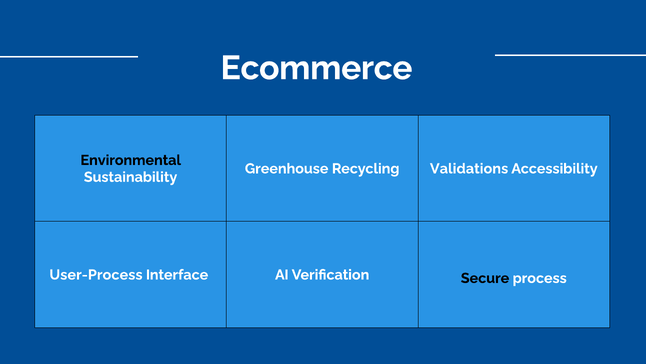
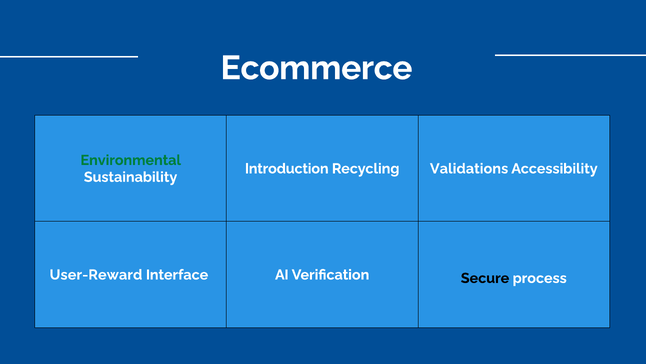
Environmental colour: black -> green (131, 160)
Greenhouse: Greenhouse -> Introduction (287, 168)
User-Process: User-Process -> User-Reward (96, 274)
